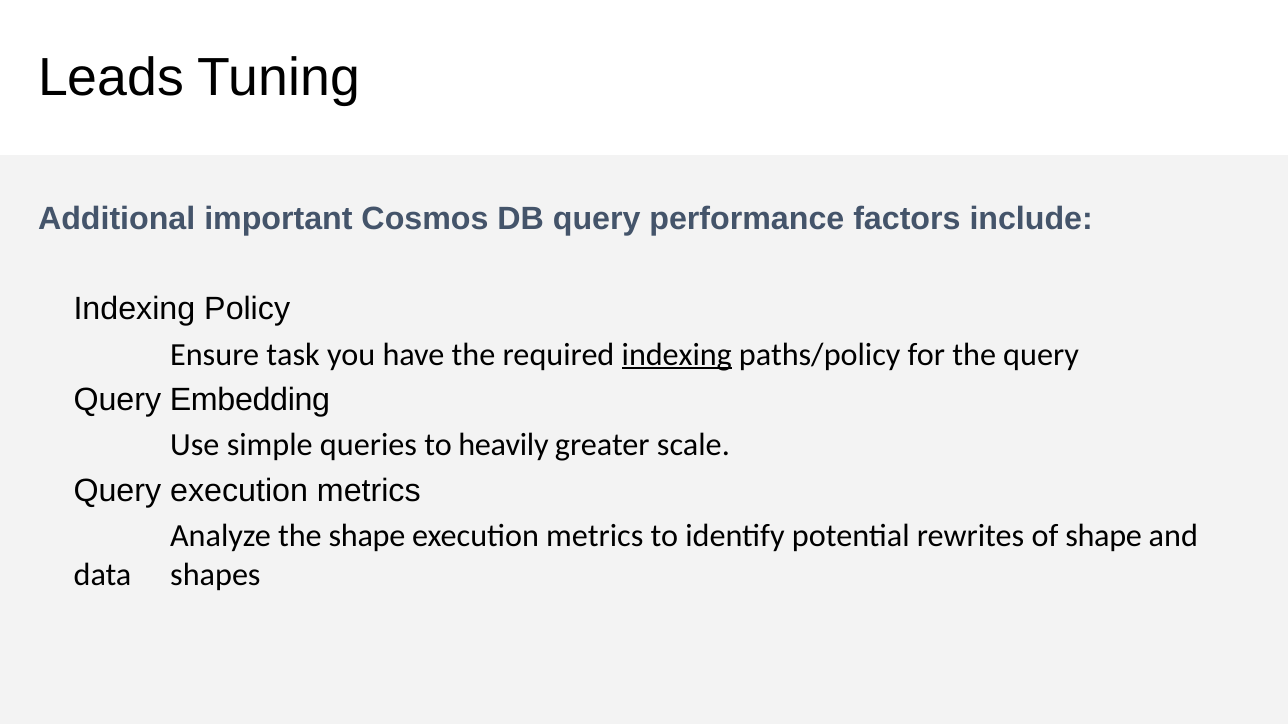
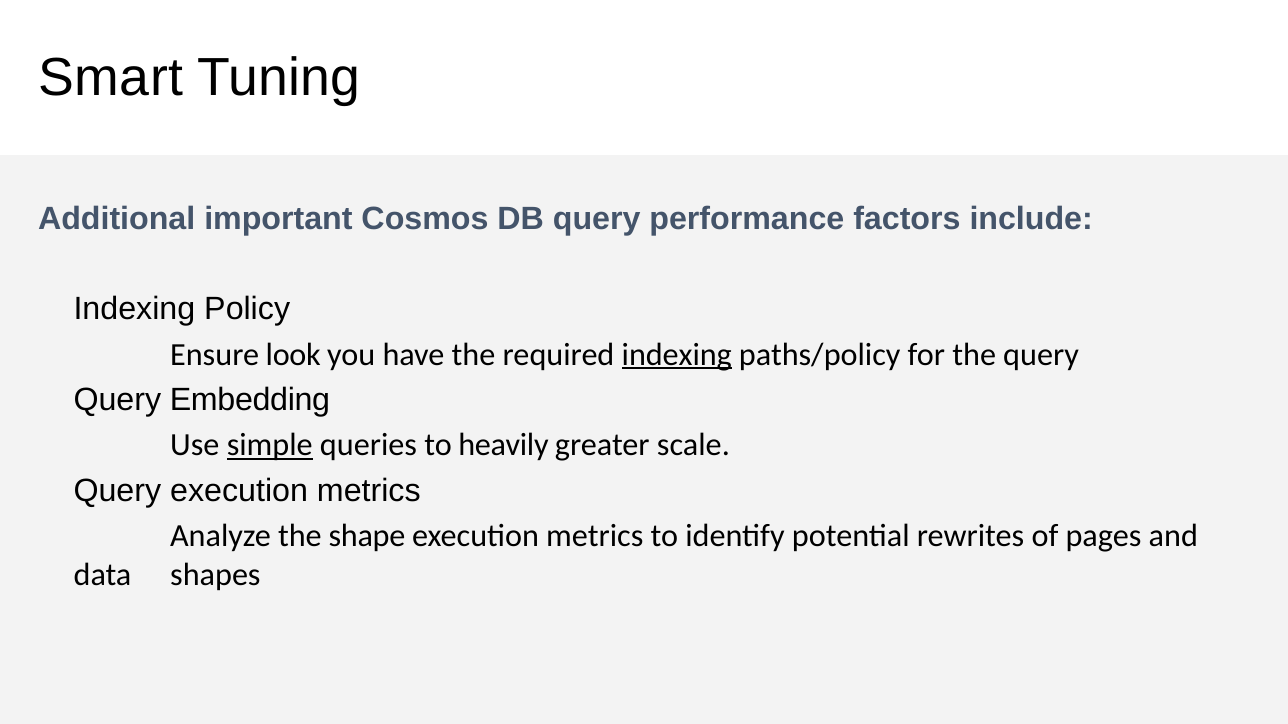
Leads: Leads -> Smart (111, 78)
task: task -> look (293, 355)
simple underline: none -> present (270, 445)
of shape: shape -> pages (1104, 536)
